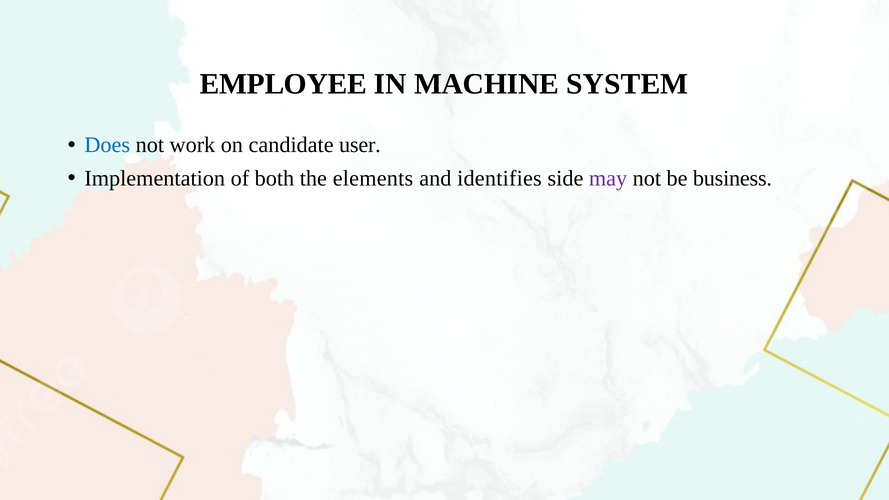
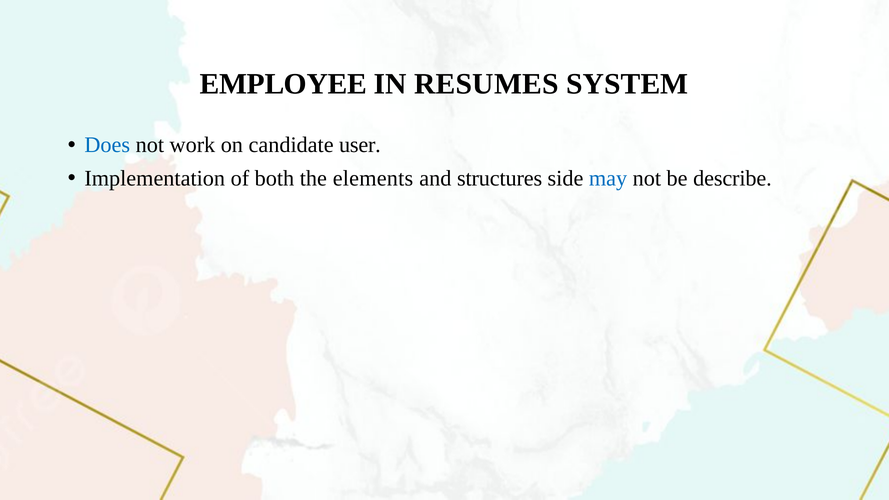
MACHINE: MACHINE -> RESUMES (486, 84)
identifies: identifies -> structures (500, 178)
may colour: purple -> blue (608, 178)
business: business -> describe (732, 178)
